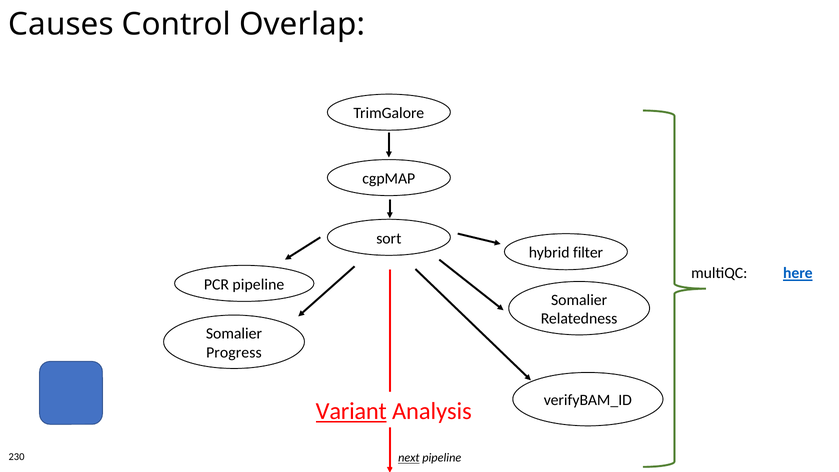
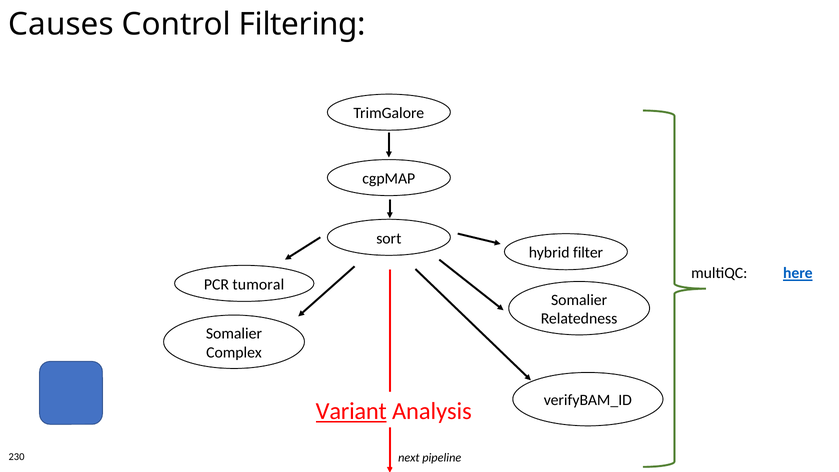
Overlap: Overlap -> Filtering (302, 24)
PCR pipeline: pipeline -> tumoral (258, 284)
Progress: Progress -> Complex (234, 352)
next underline: present -> none (409, 458)
